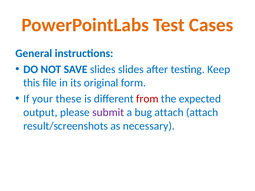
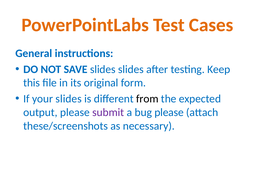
your these: these -> slides (69, 99)
from colour: red -> black (147, 99)
bug attach: attach -> please (169, 112)
result/screenshots: result/screenshots -> these/screenshots (66, 126)
